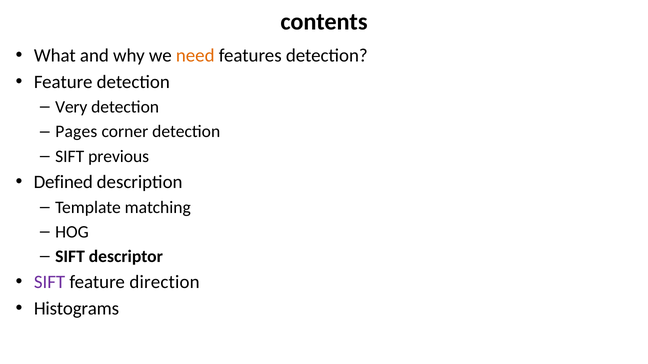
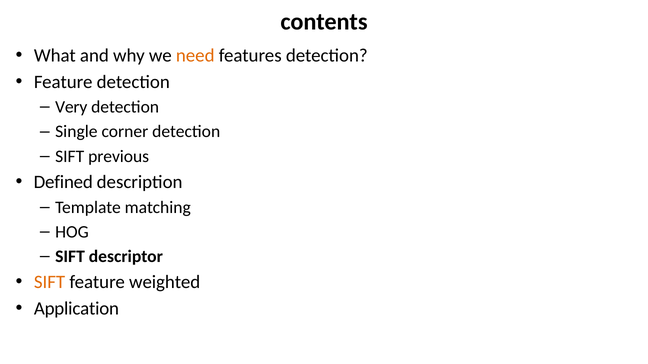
Pages: Pages -> Single (76, 132)
SIFT colour: purple -> orange (50, 282)
direction: direction -> weighted (165, 282)
Histograms: Histograms -> Application (76, 309)
